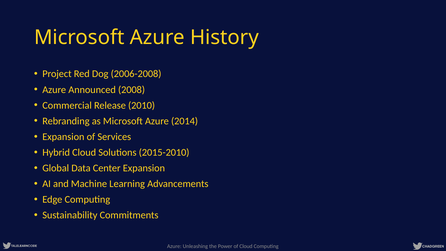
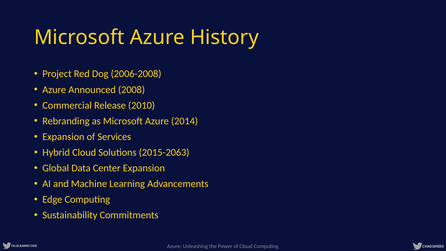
2015-2010: 2015-2010 -> 2015-2063 (164, 152)
